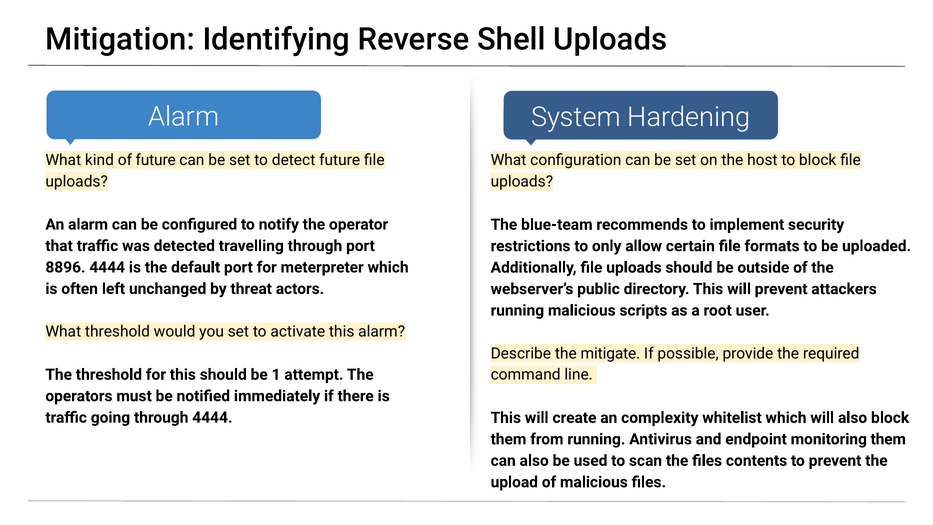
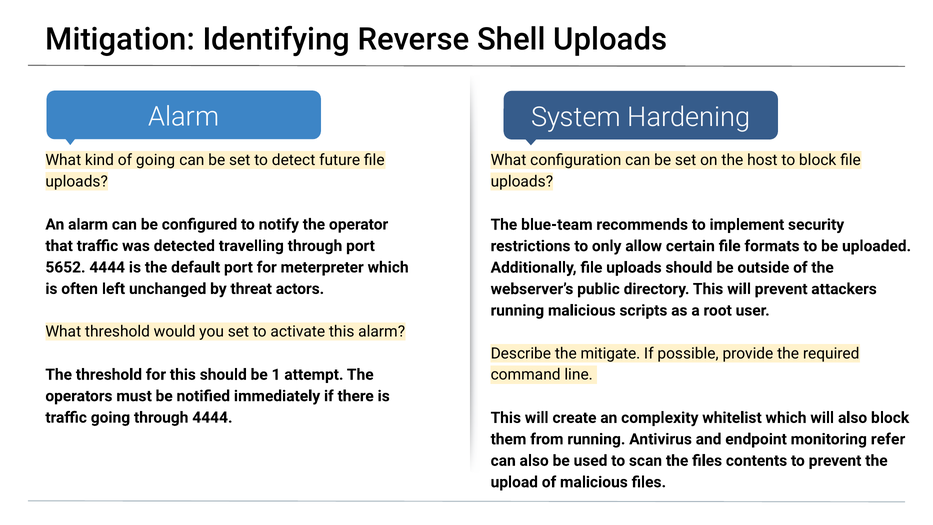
of future: future -> going (156, 160)
8896: 8896 -> 5652 (65, 267)
monitoring them: them -> refer (888, 439)
